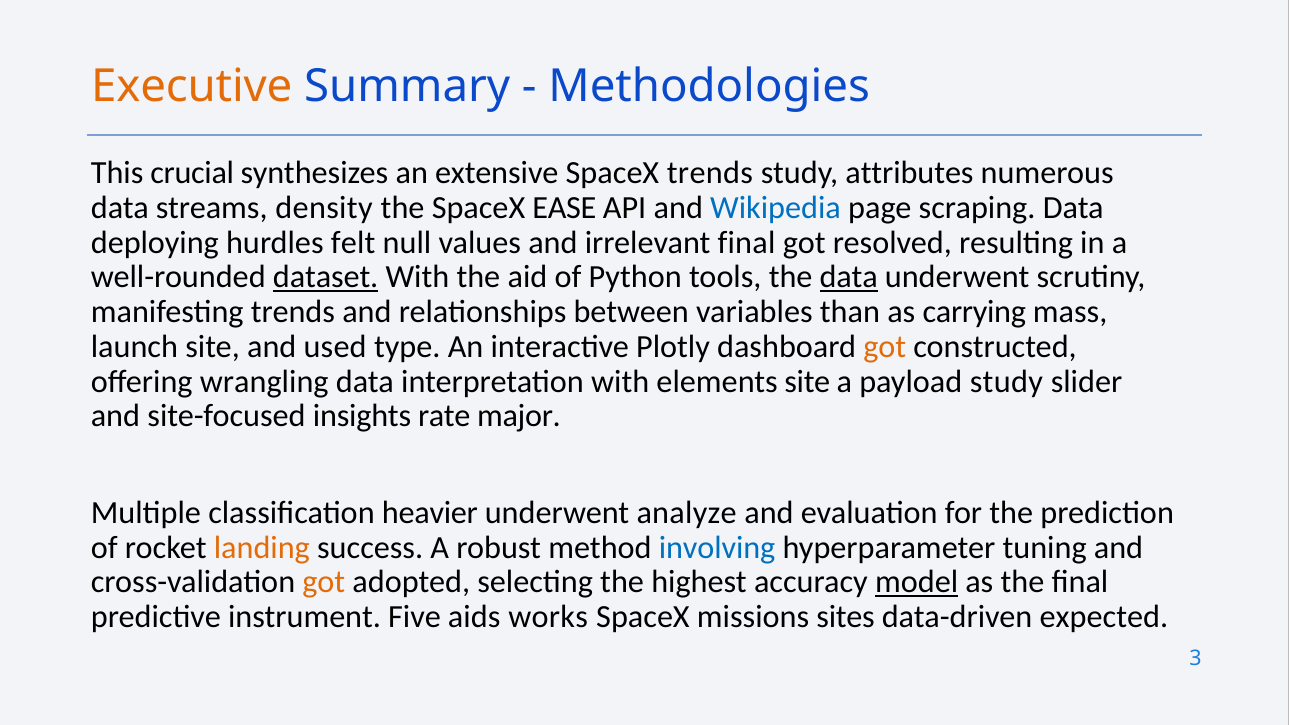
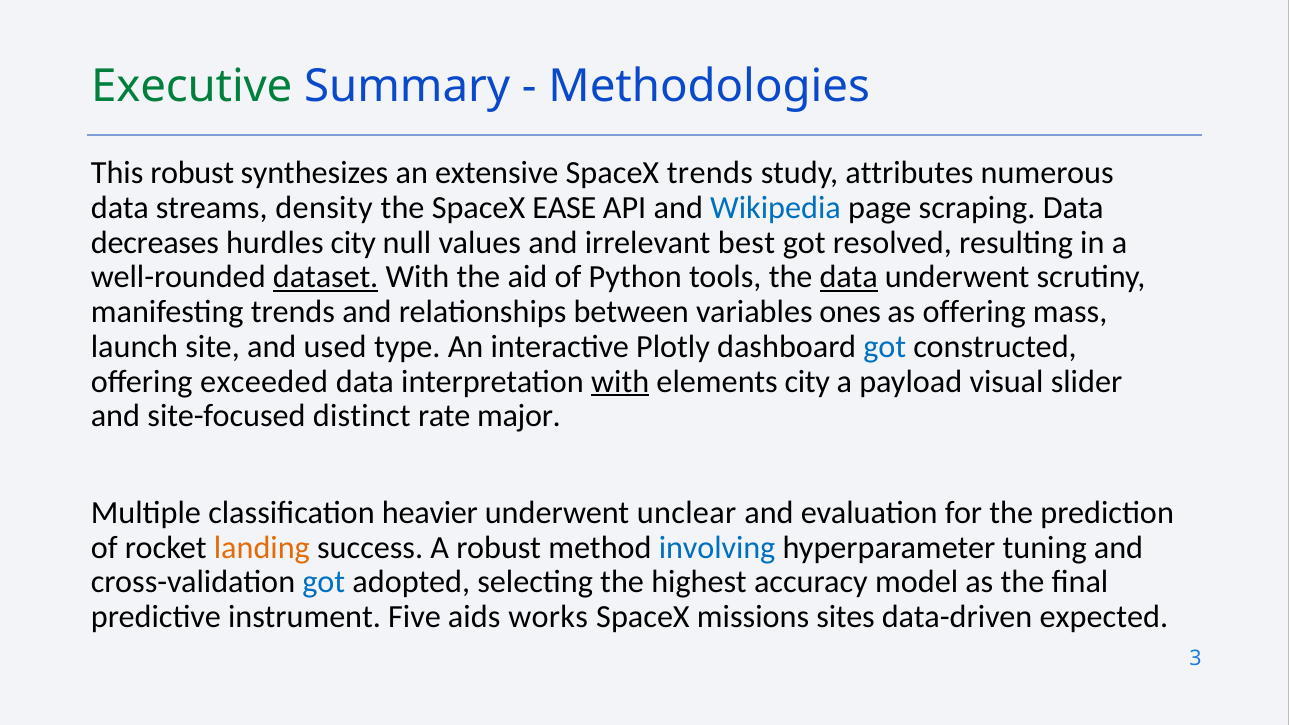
Executive colour: orange -> green (192, 86)
This crucial: crucial -> robust (192, 173)
deploying: deploying -> decreases (155, 242)
hurdles felt: felt -> city (353, 242)
irrelevant final: final -> best (746, 242)
than: than -> ones (850, 312)
as carrying: carrying -> offering (974, 312)
got colour: orange -> blue (885, 347)
wrangling: wrangling -> exceeded (264, 382)
with underline: none -> present (620, 382)
elements site: site -> city (807, 382)
payload study: study -> visual (1007, 382)
insights: insights -> distinct (362, 416)
analyze: analyze -> unclear (687, 513)
got colour: orange -> blue (324, 582)
model underline: present -> none (917, 582)
